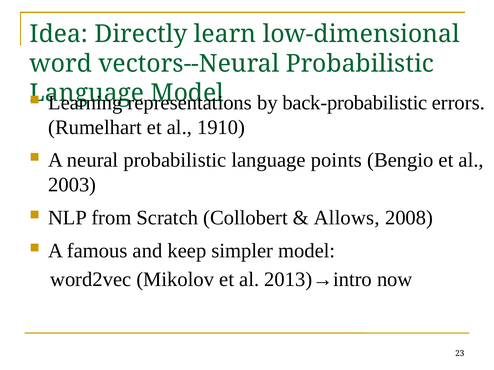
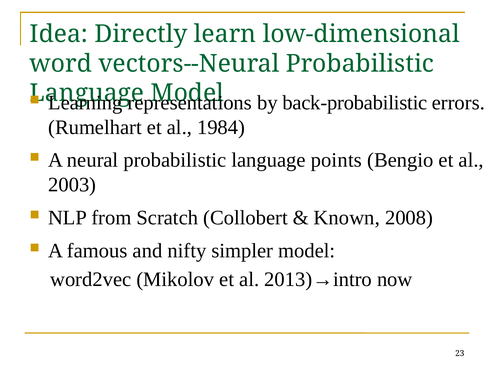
1910: 1910 -> 1984 (221, 127)
Allows: Allows -> Known (347, 218)
keep: keep -> nifty (187, 251)
